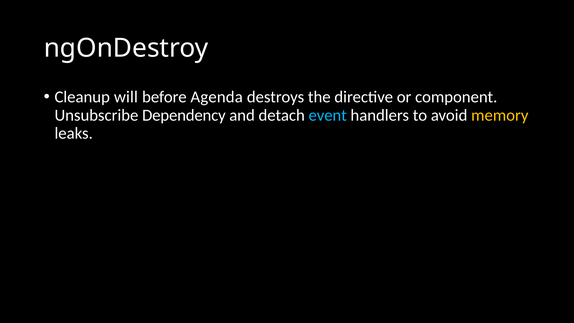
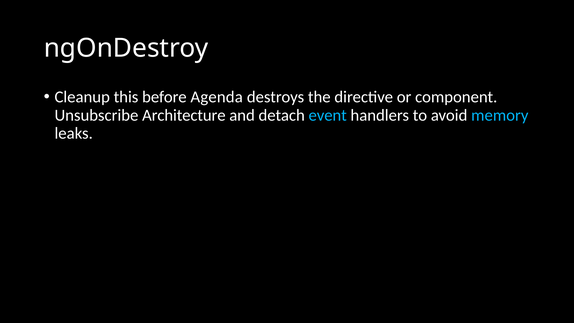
will: will -> this (126, 97)
Dependency: Dependency -> Architecture (184, 115)
memory colour: yellow -> light blue (500, 115)
